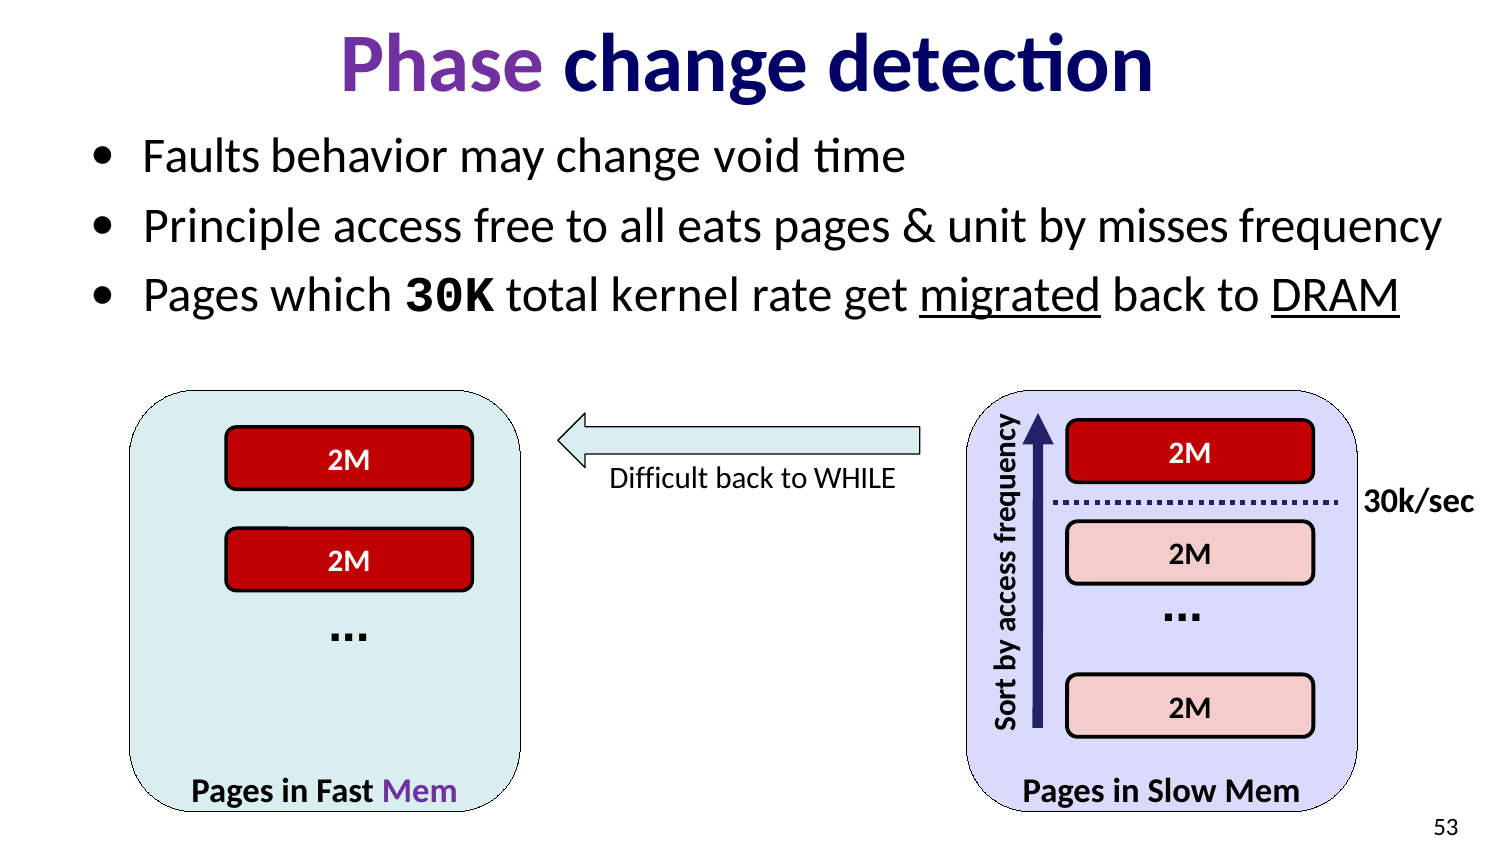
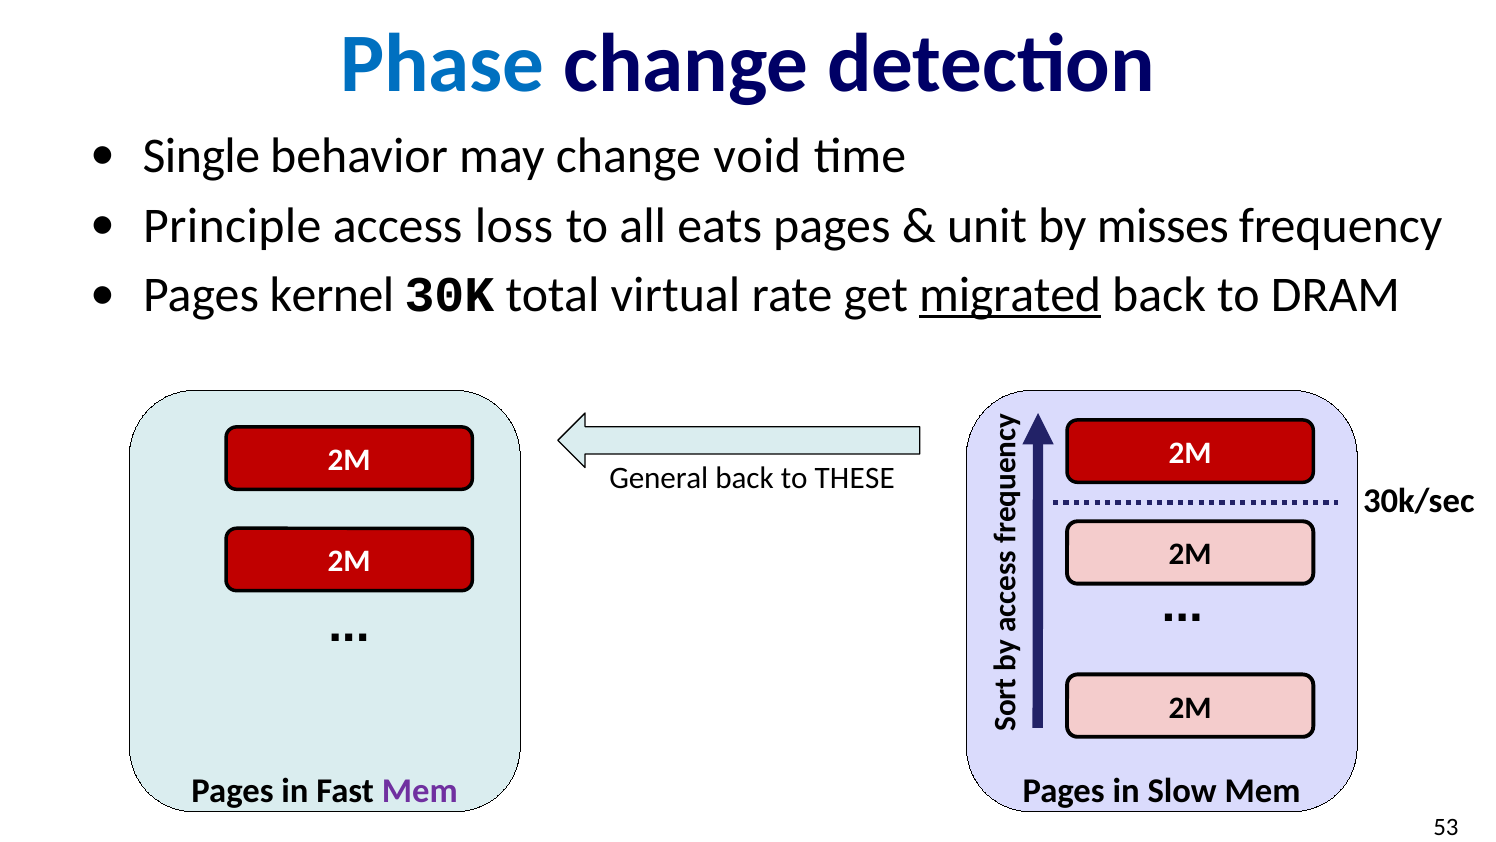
Phase colour: purple -> blue (442, 64)
Faults: Faults -> Single (201, 156)
free: free -> loss (514, 226)
which: which -> kernel (332, 295)
kernel: kernel -> virtual (676, 295)
DRAM underline: present -> none (1335, 295)
Difficult: Difficult -> General (659, 478)
WHILE: WHILE -> THESE (855, 478)
